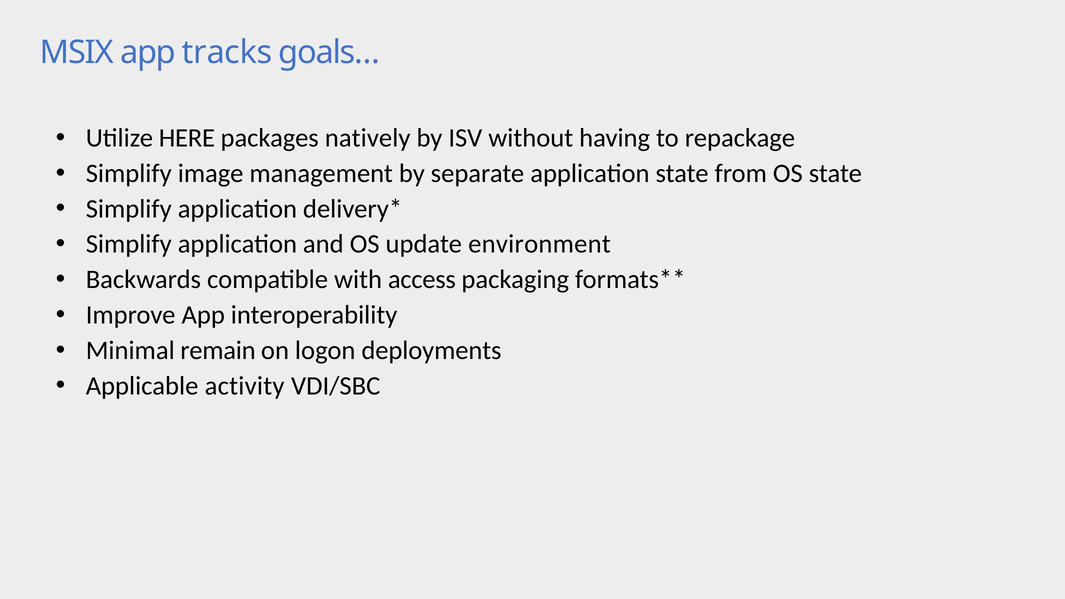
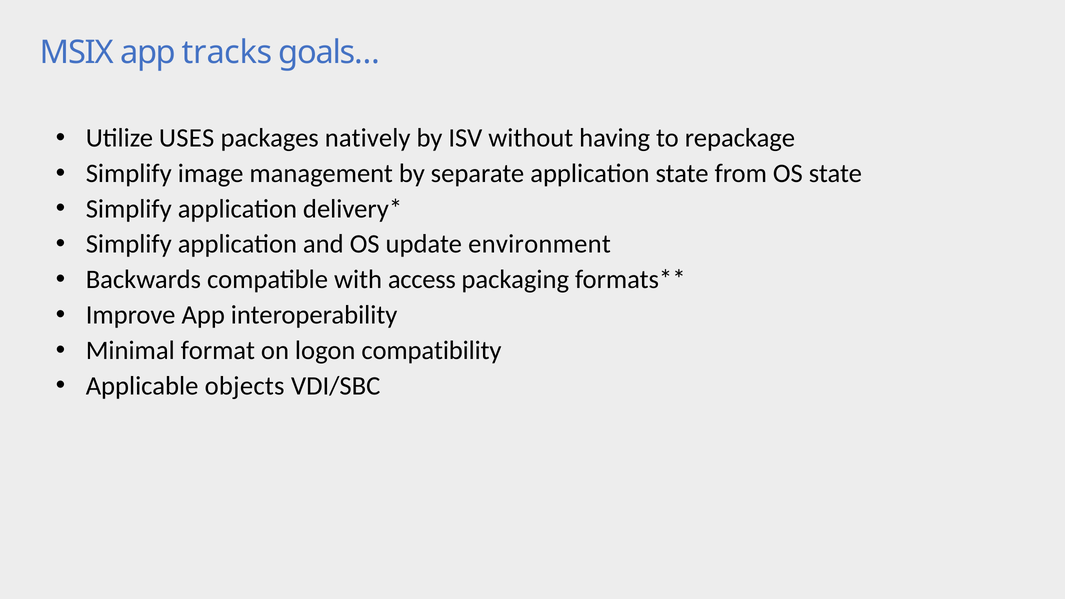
HERE: HERE -> USES (187, 138)
remain: remain -> format (218, 350)
deployments: deployments -> compatibility (431, 350)
activity: activity -> objects (245, 386)
